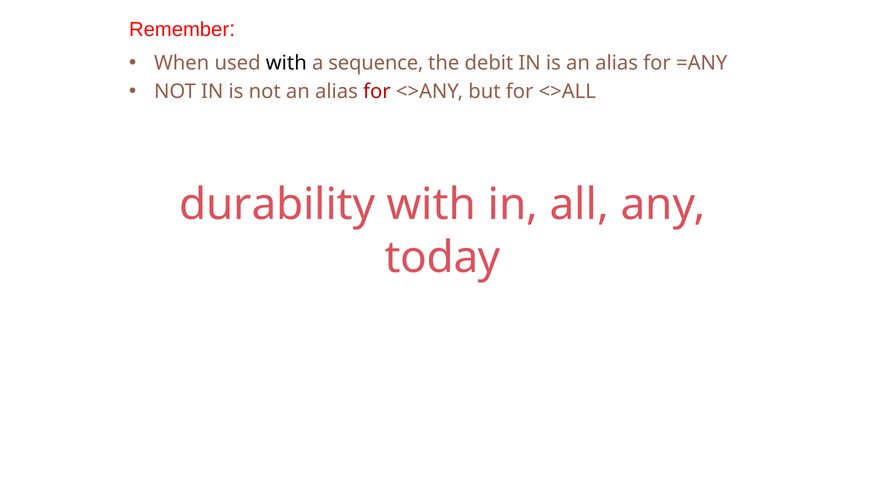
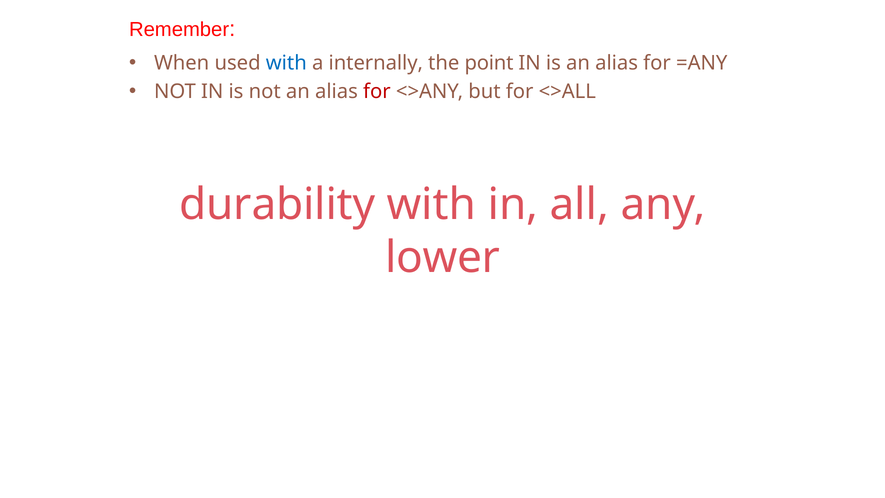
with colour: black -> blue (286, 63)
sequence: sequence -> internally (376, 63)
debit: debit -> point (489, 63)
today: today -> lower (443, 257)
